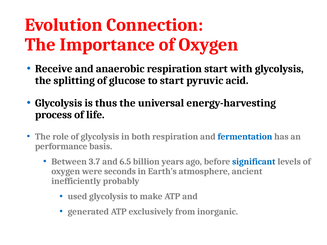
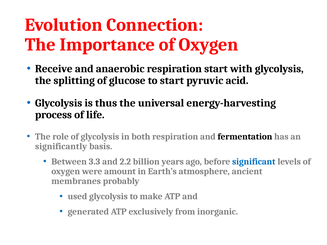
fermentation colour: blue -> black (245, 137)
performance: performance -> significantly (61, 146)
3.7: 3.7 -> 3.3 (94, 162)
6.5: 6.5 -> 2.2 (125, 162)
seconds: seconds -> amount (120, 172)
inefficiently: inefficiently -> membranes (76, 181)
